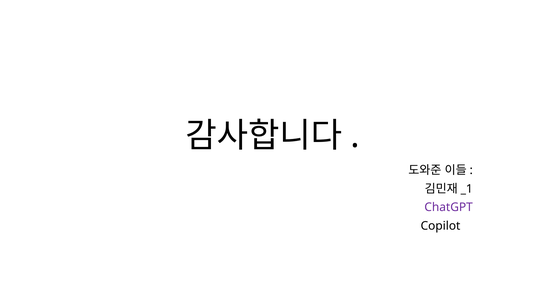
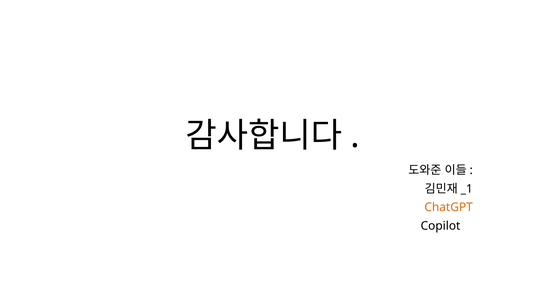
ChatGPT colour: purple -> orange (449, 208)
